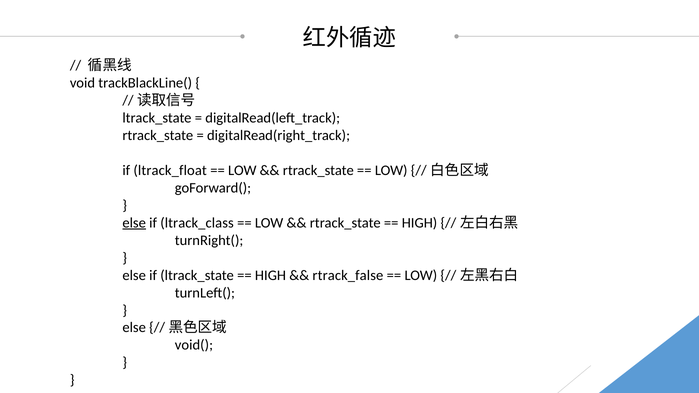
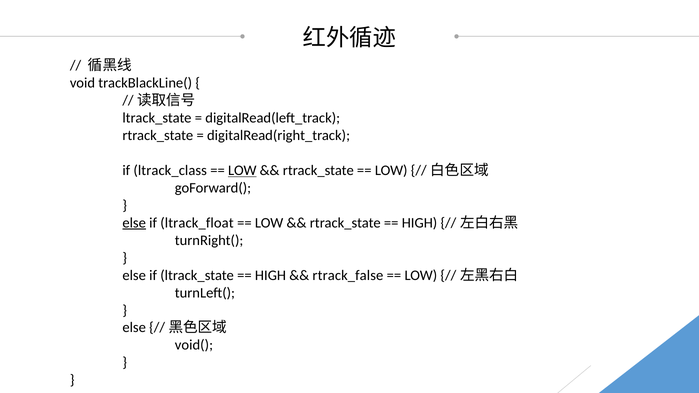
ltrack_float: ltrack_float -> ltrack_class (170, 171)
LOW underline: none -> present (242, 171)
ltrack_class: ltrack_class -> ltrack_float (197, 223)
